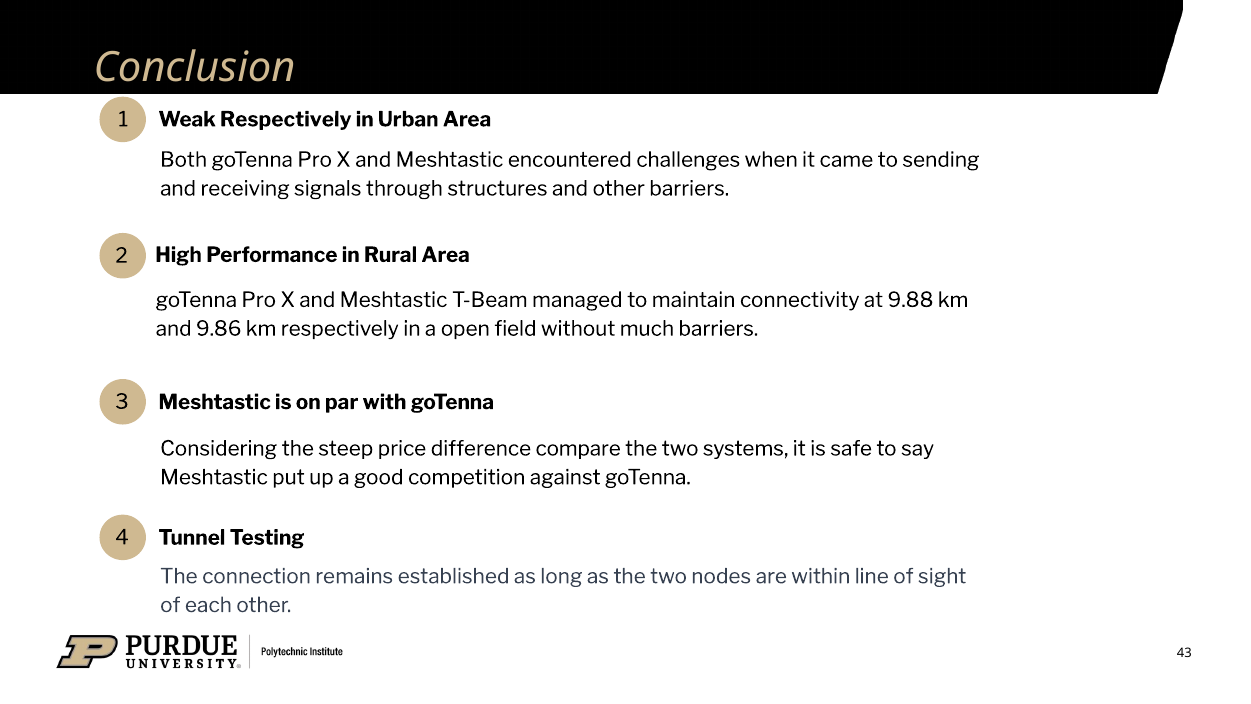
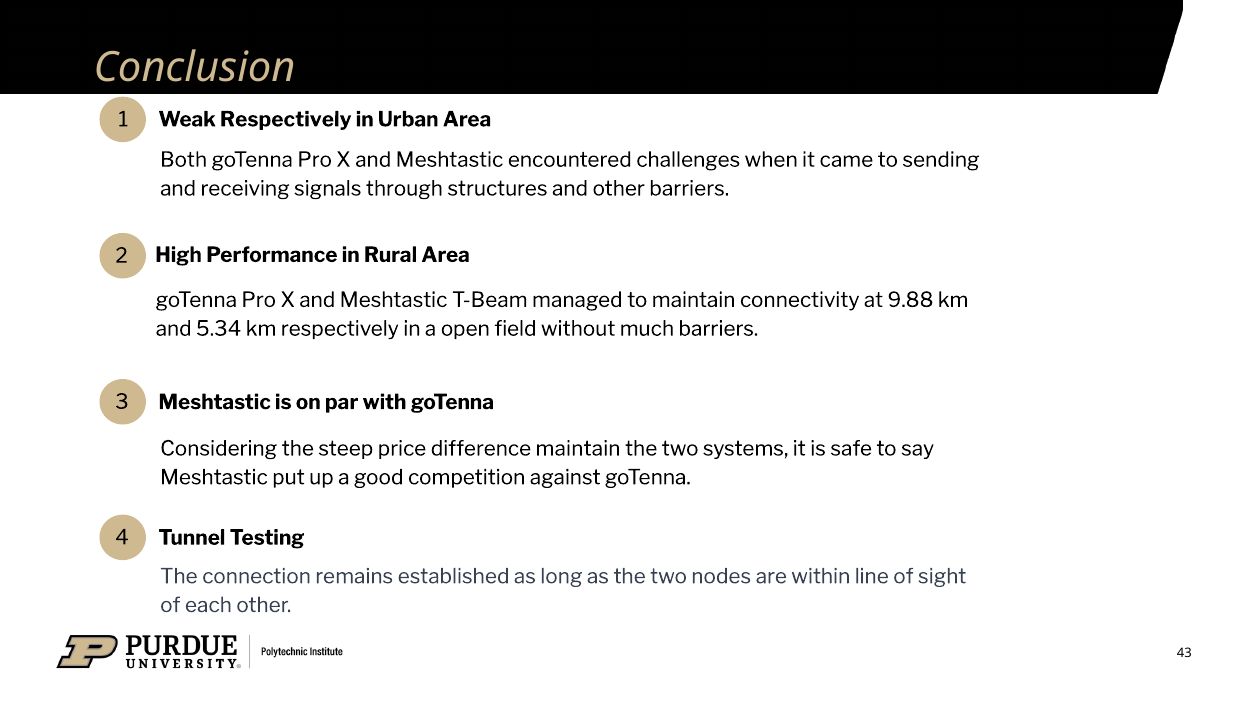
9.86: 9.86 -> 5.34 (219, 329)
difference compare: compare -> maintain (578, 448)
